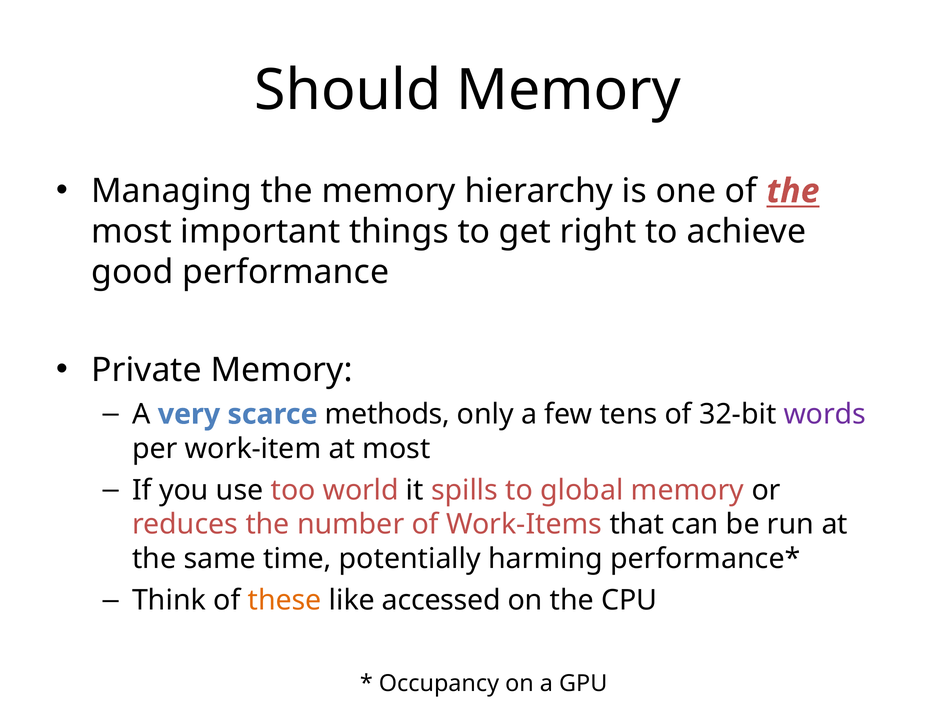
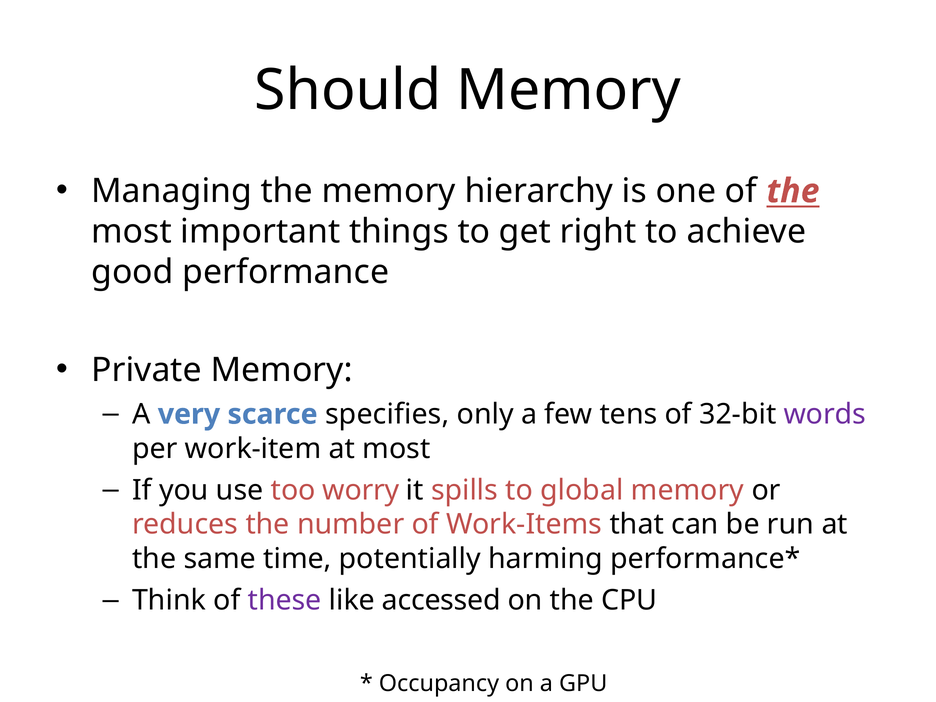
methods: methods -> specifies (387, 414)
world: world -> worry (361, 490)
these colour: orange -> purple (285, 600)
